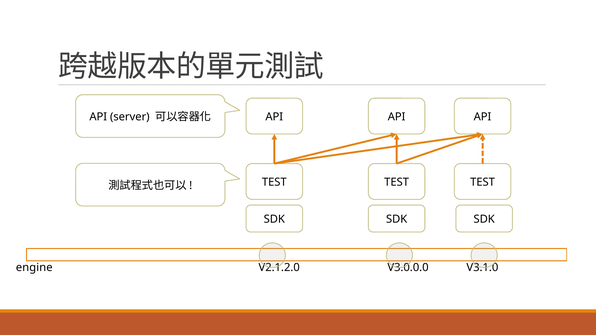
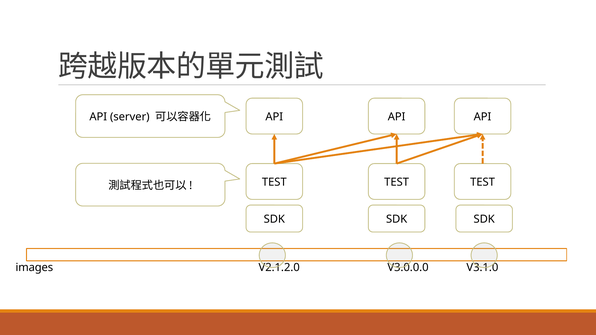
engine: engine -> images (34, 268)
